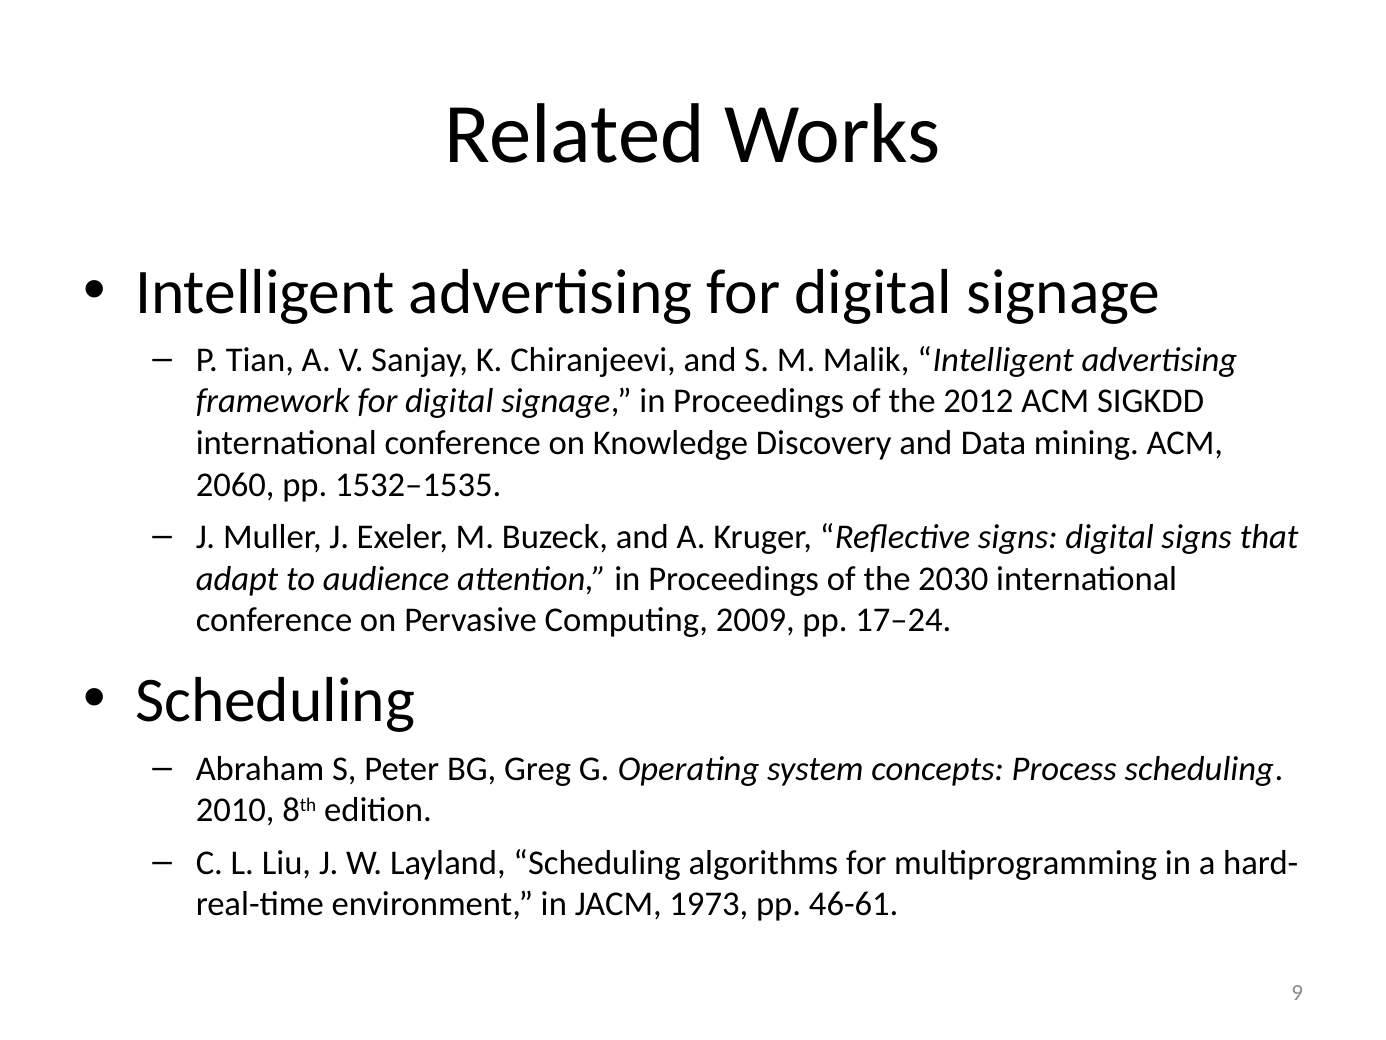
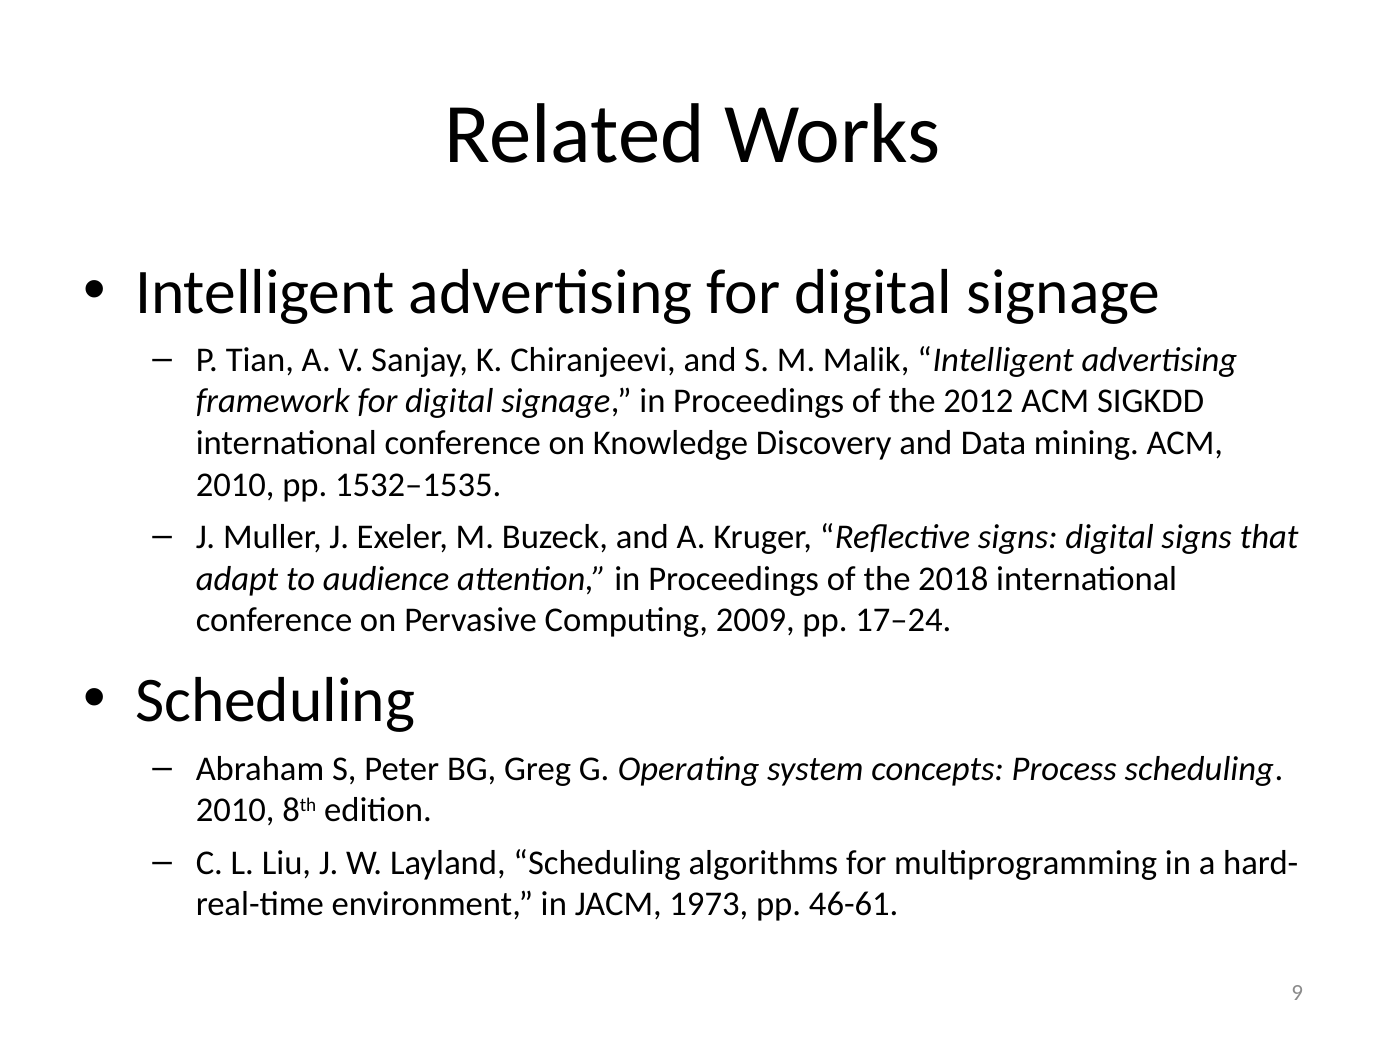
2060: 2060 -> 2010 (235, 484)
2030: 2030 -> 2018 (953, 578)
